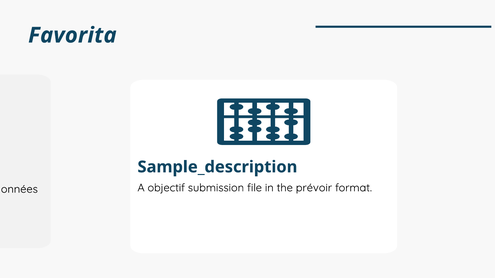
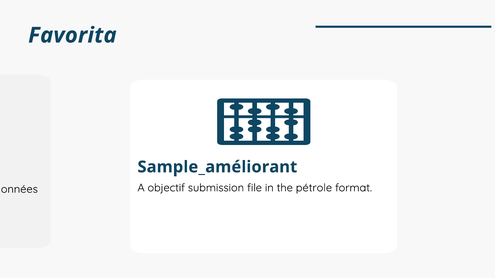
Sample_description: Sample_description -> Sample_améliorant (217, 167)
prévoir: prévoir -> pétrole (314, 188)
